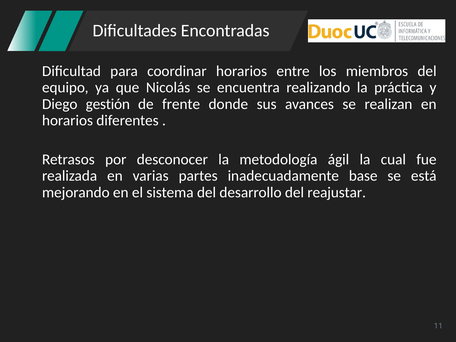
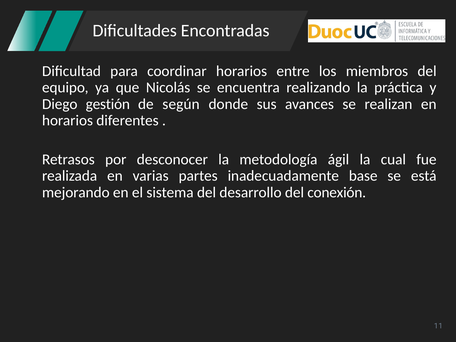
frente: frente -> según (181, 104)
reajustar: reajustar -> conexión (337, 192)
